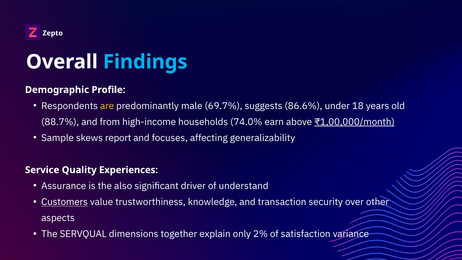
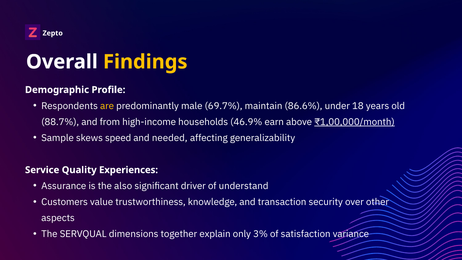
Findings colour: light blue -> yellow (145, 62)
suggests: suggests -> maintain (264, 106)
74.0%: 74.0% -> 46.9% (246, 122)
report: report -> speed (118, 138)
focuses: focuses -> needed (170, 138)
Customers underline: present -> none (65, 202)
2%: 2% -> 3% (261, 234)
